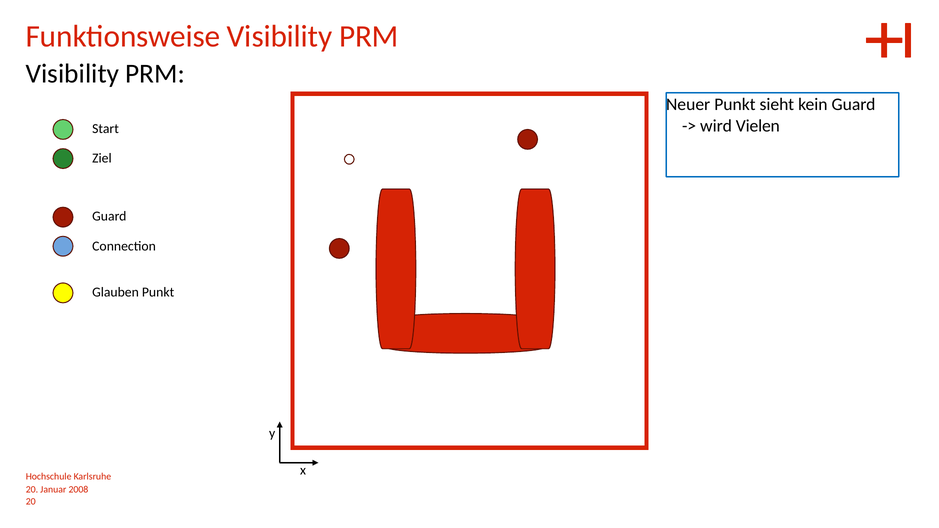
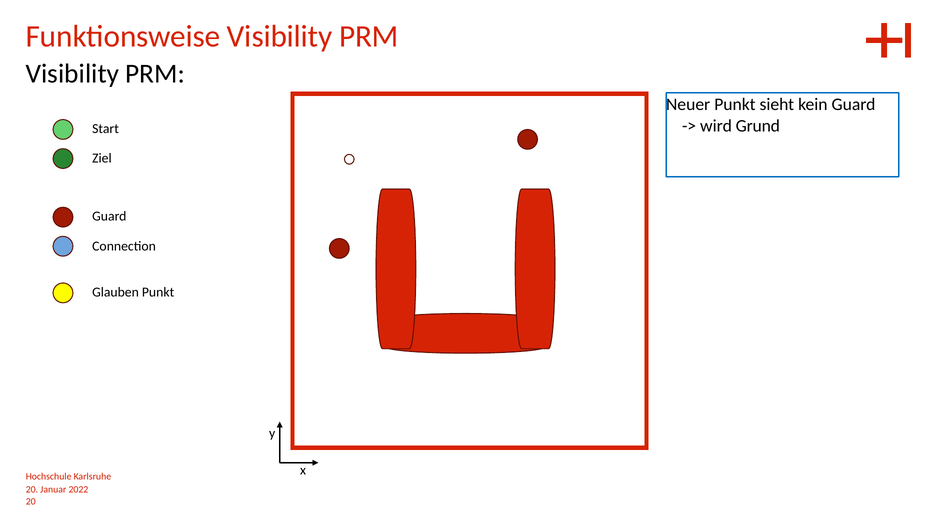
Vielen: Vielen -> Grund (758, 126)
2008: 2008 -> 2022 (78, 490)
